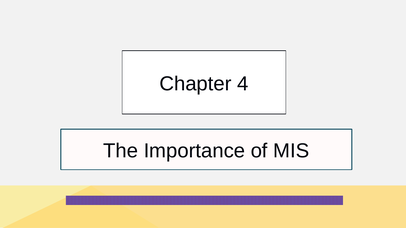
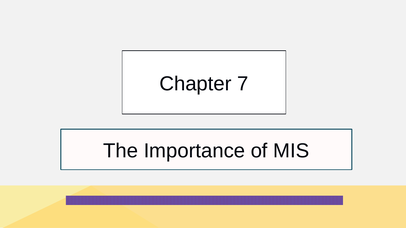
4: 4 -> 7 (243, 84)
